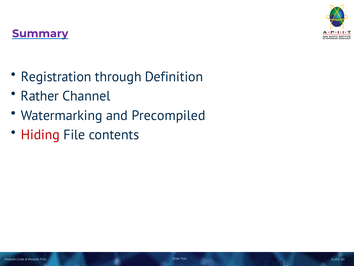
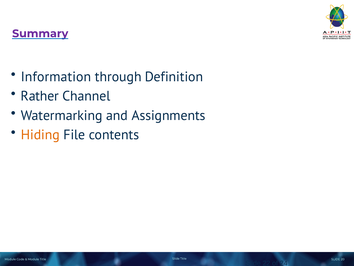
Registration: Registration -> Information (56, 77)
Precompiled: Precompiled -> Assignments (168, 115)
Hiding colour: red -> orange (40, 135)
